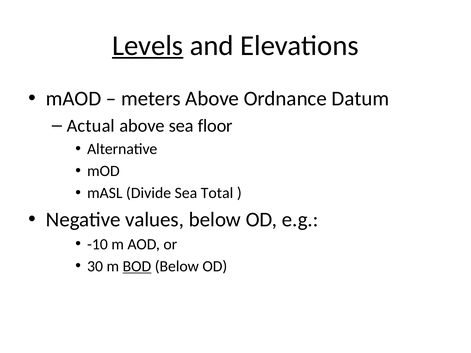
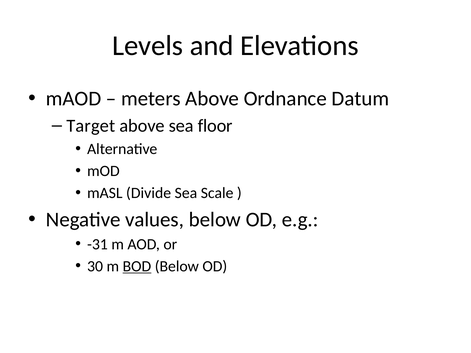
Levels underline: present -> none (148, 46)
Actual: Actual -> Target (91, 126)
Total: Total -> Scale (217, 193)
-10: -10 -> -31 (97, 244)
